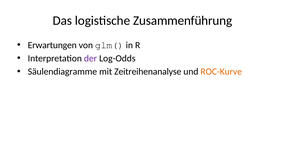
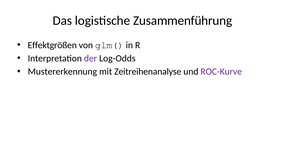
Erwartungen: Erwartungen -> Effektgrößen (52, 45)
Säulendiagramme: Säulendiagramme -> Mustererkennung (62, 72)
ROC-Kurve colour: orange -> purple (221, 72)
